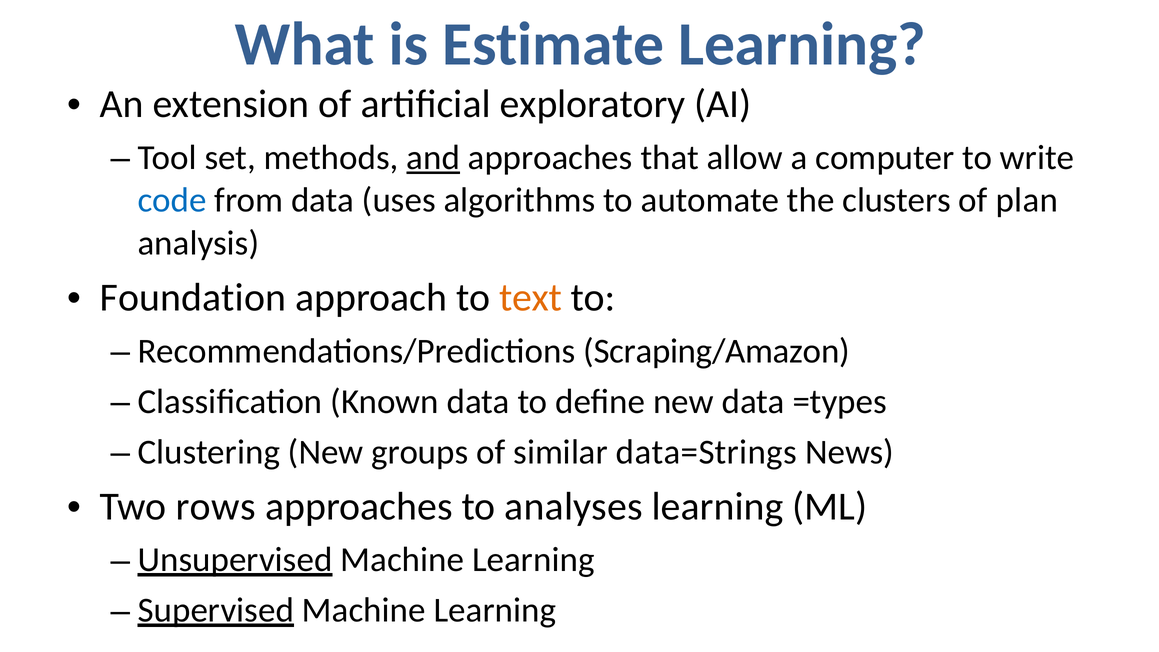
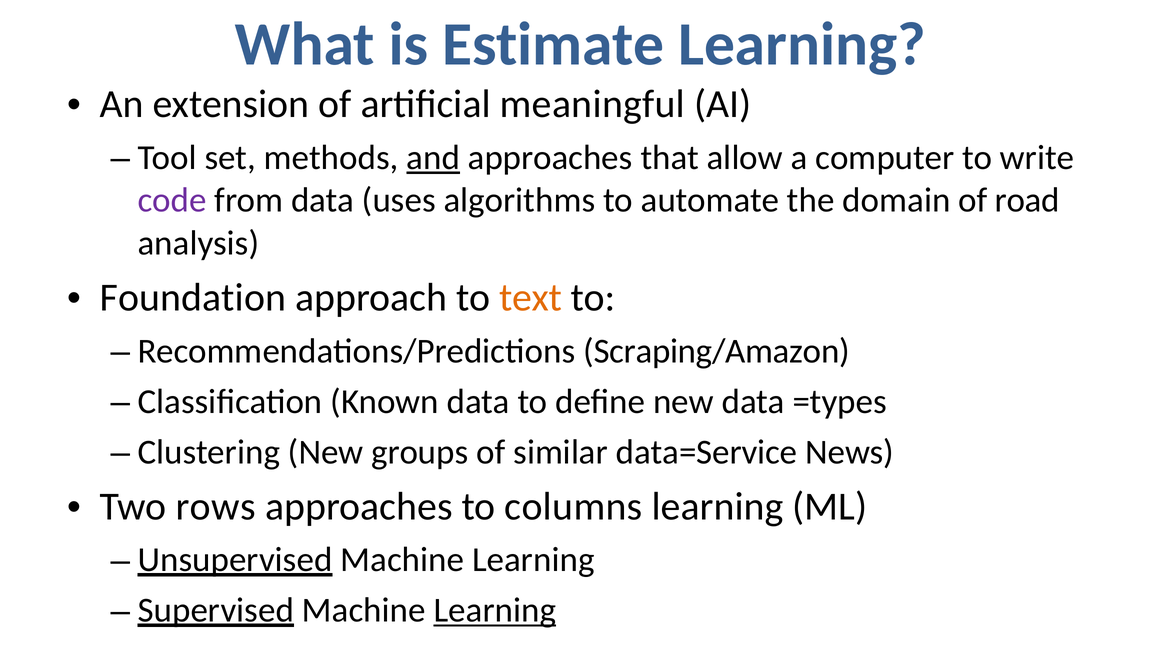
exploratory: exploratory -> meaningful (592, 104)
code colour: blue -> purple (172, 200)
clusters: clusters -> domain (896, 200)
plan: plan -> road (1027, 200)
data=Strings: data=Strings -> data=Service (707, 452)
analyses: analyses -> columns (574, 506)
Learning underline: none -> present (495, 610)
